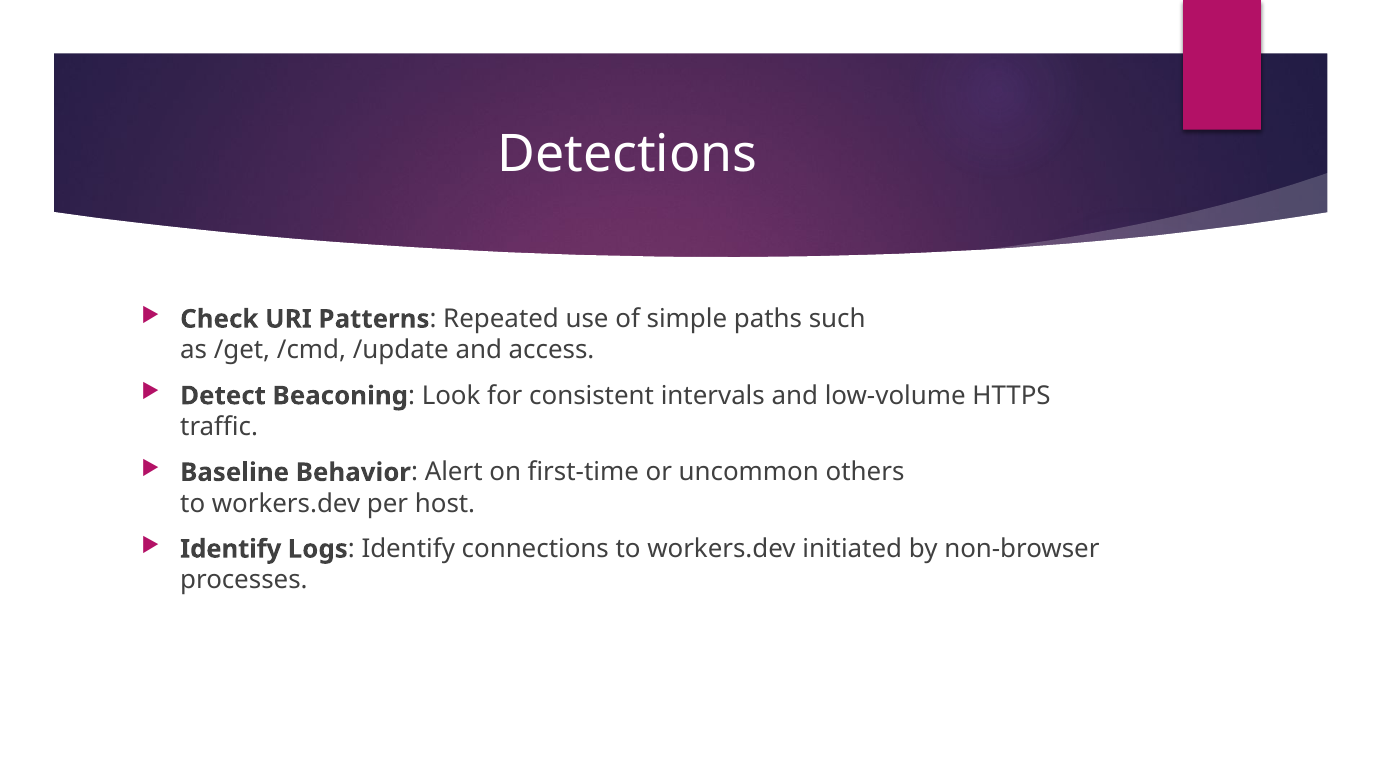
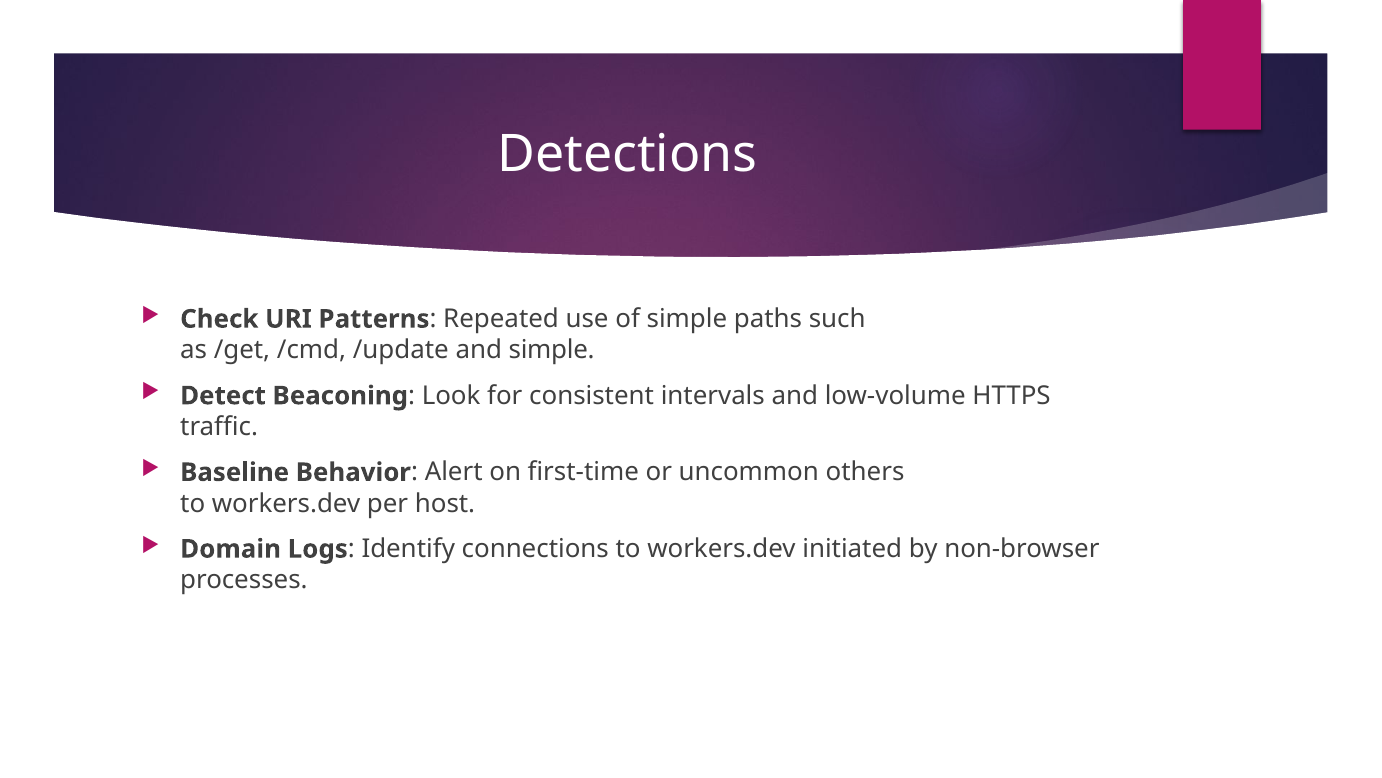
and access: access -> simple (552, 350)
Identify: Identify -> Domain (231, 549)
